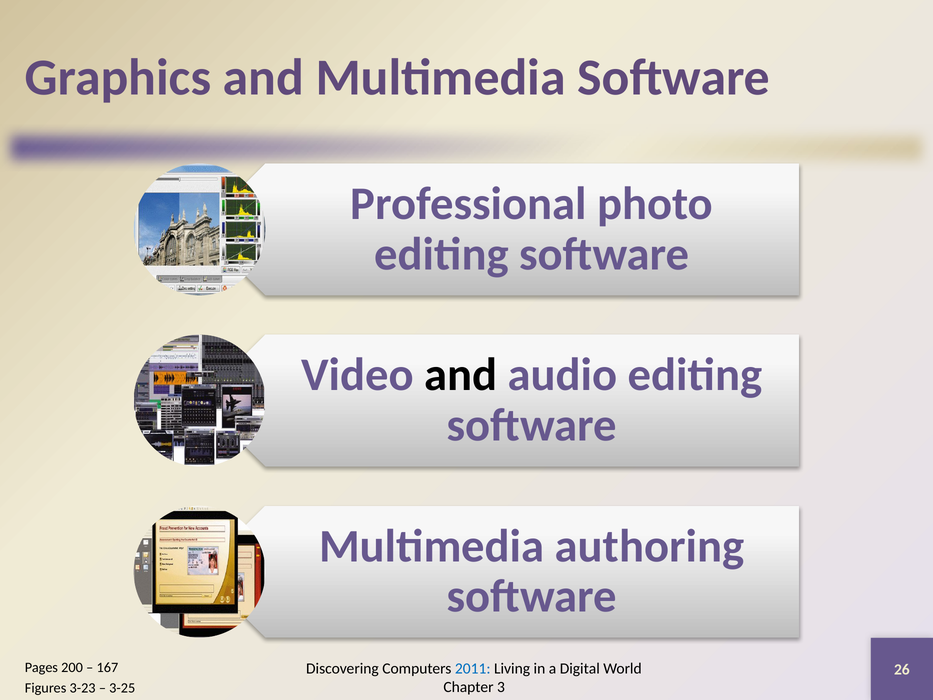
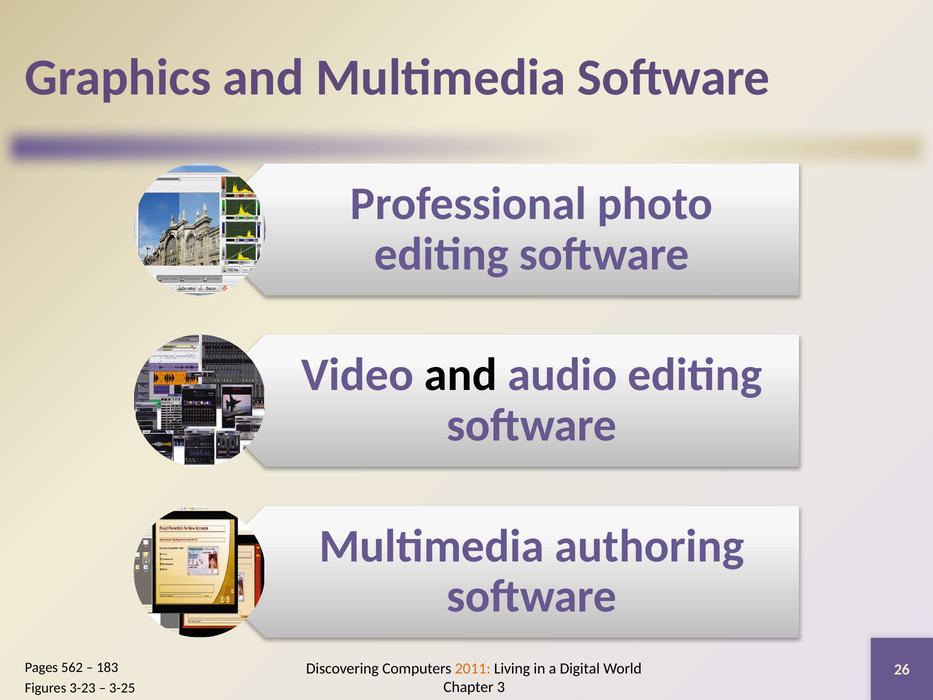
200: 200 -> 562 (72, 667)
167: 167 -> 183 (107, 667)
2011 colour: blue -> orange (473, 668)
